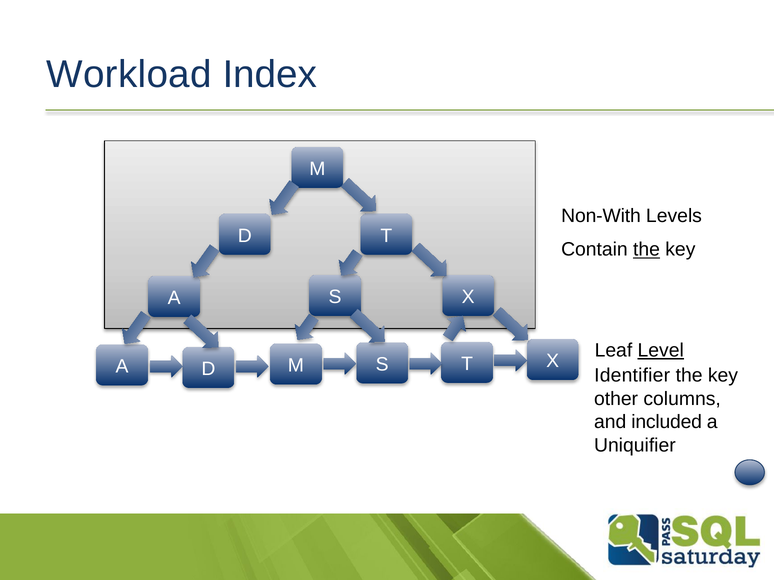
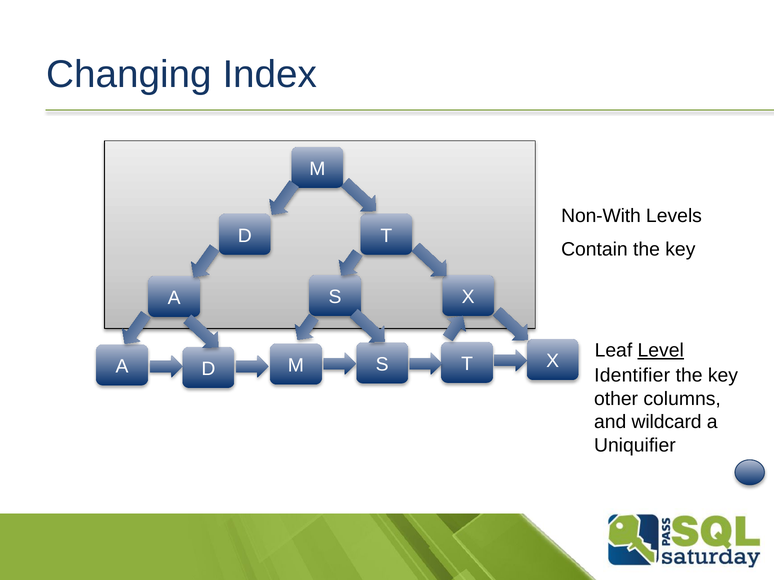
Workload: Workload -> Changing (129, 74)
the underline: present -> none (646, 250)
included: included -> wildcard (667, 422)
